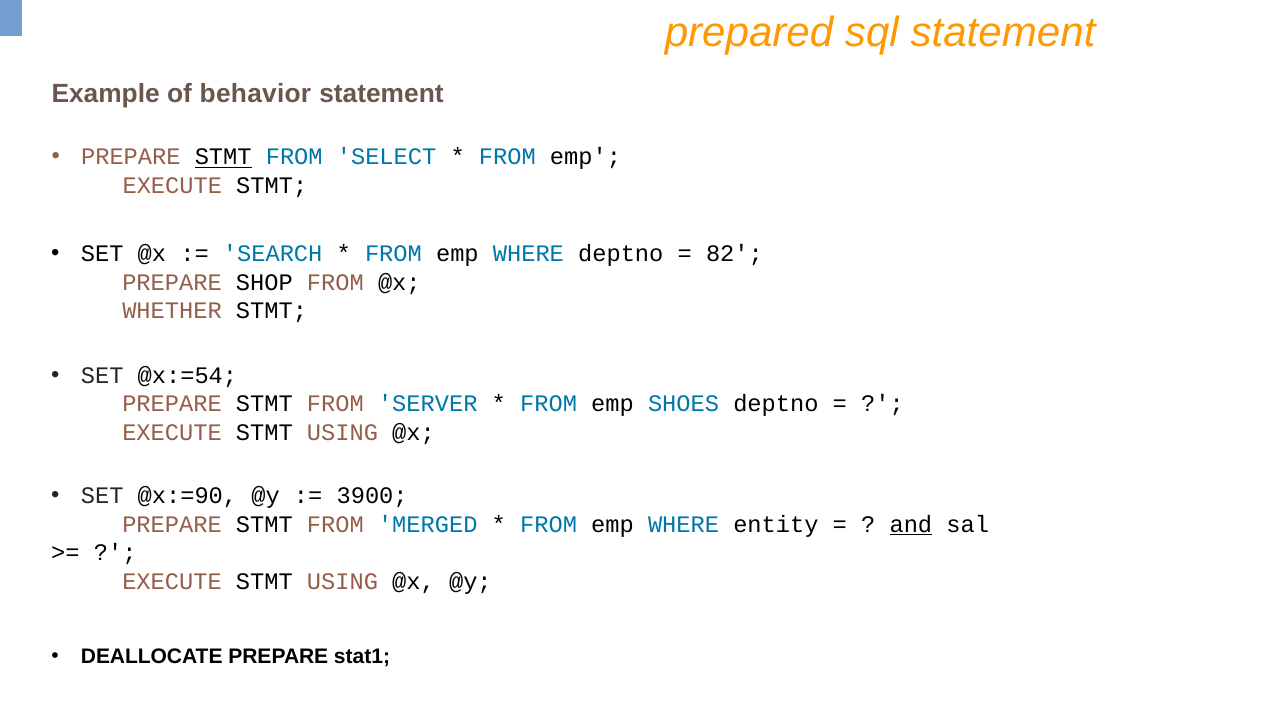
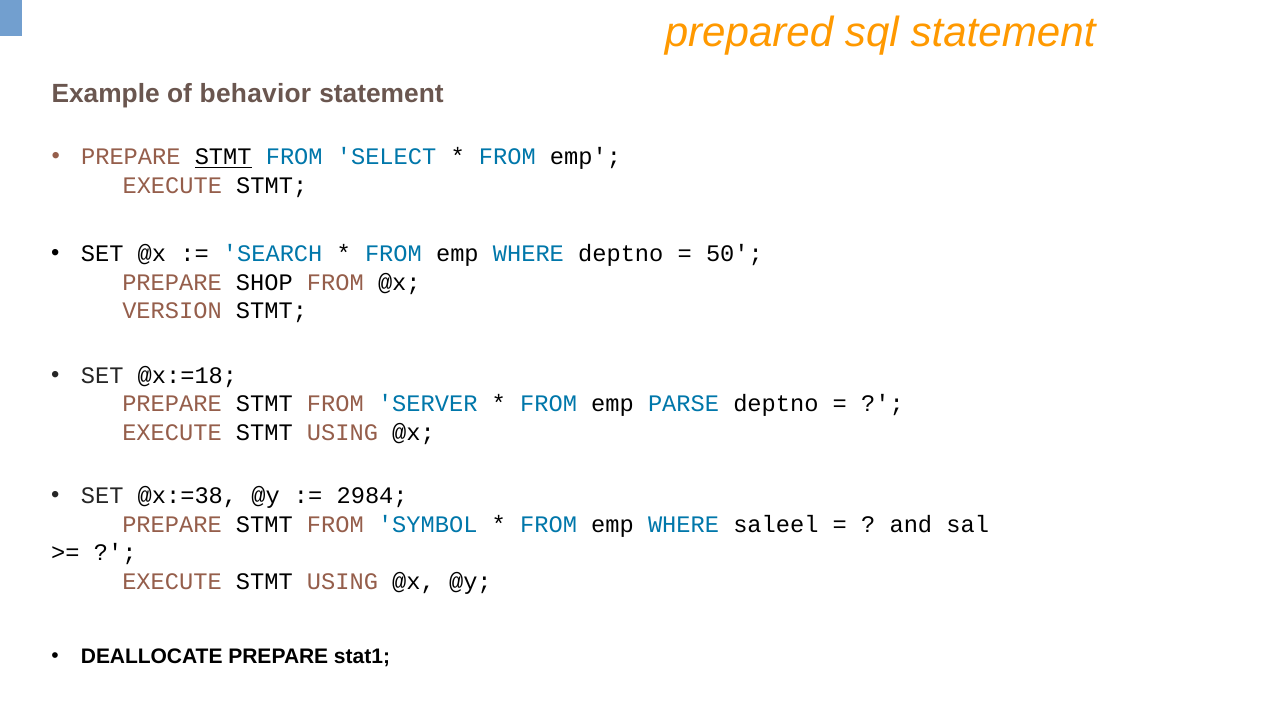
82: 82 -> 50 (734, 254)
WHETHER: WHETHER -> VERSION (172, 311)
@x:=54: @x:=54 -> @x:=18 (187, 376)
SHOES: SHOES -> PARSE (684, 404)
@x:=90: @x:=90 -> @x:=38 (187, 496)
3900: 3900 -> 2984 (372, 496)
MERGED: MERGED -> SYMBOL (428, 525)
entity: entity -> saleel (776, 525)
and underline: present -> none (911, 525)
